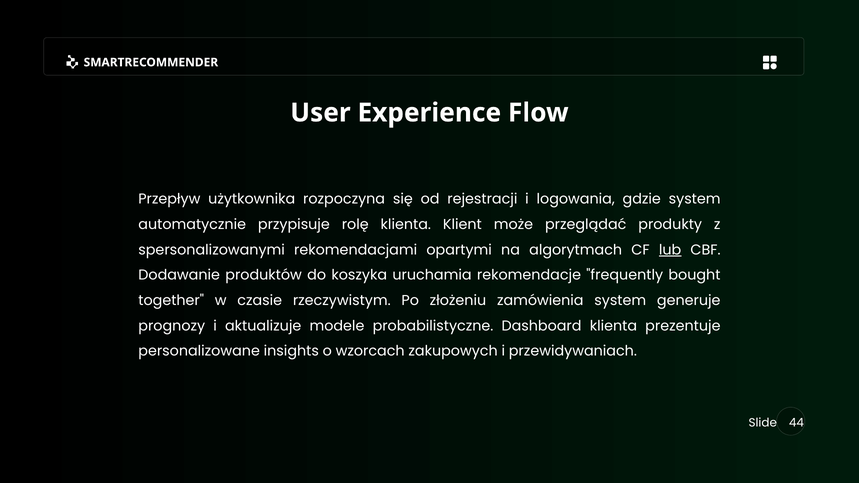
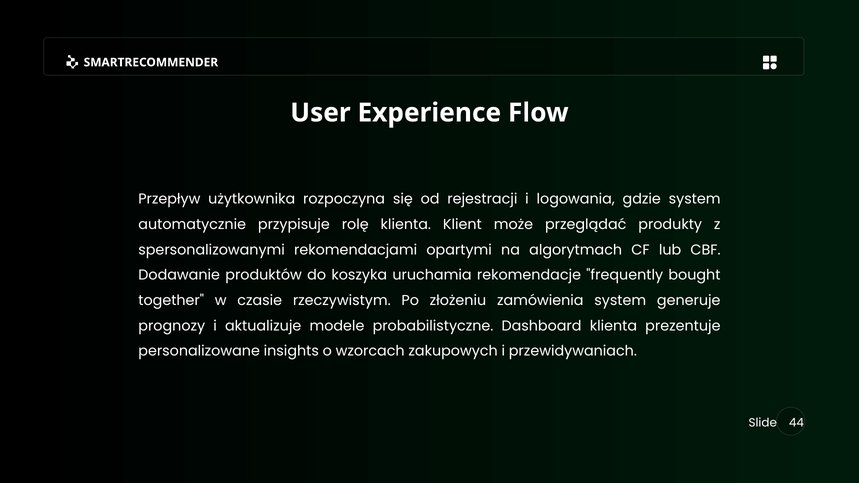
lub underline: present -> none (670, 250)
